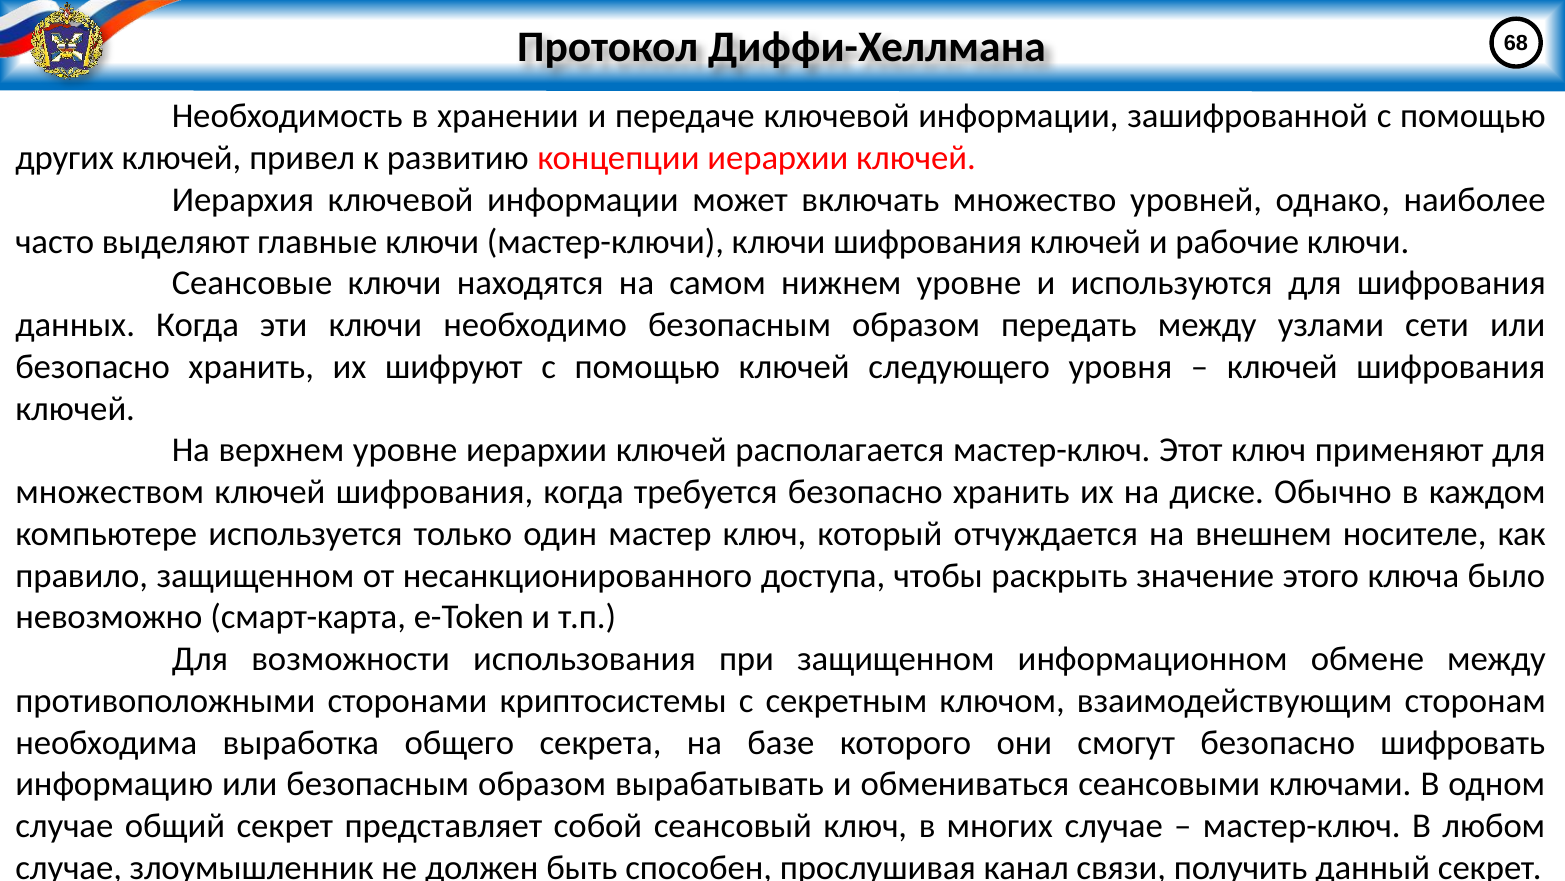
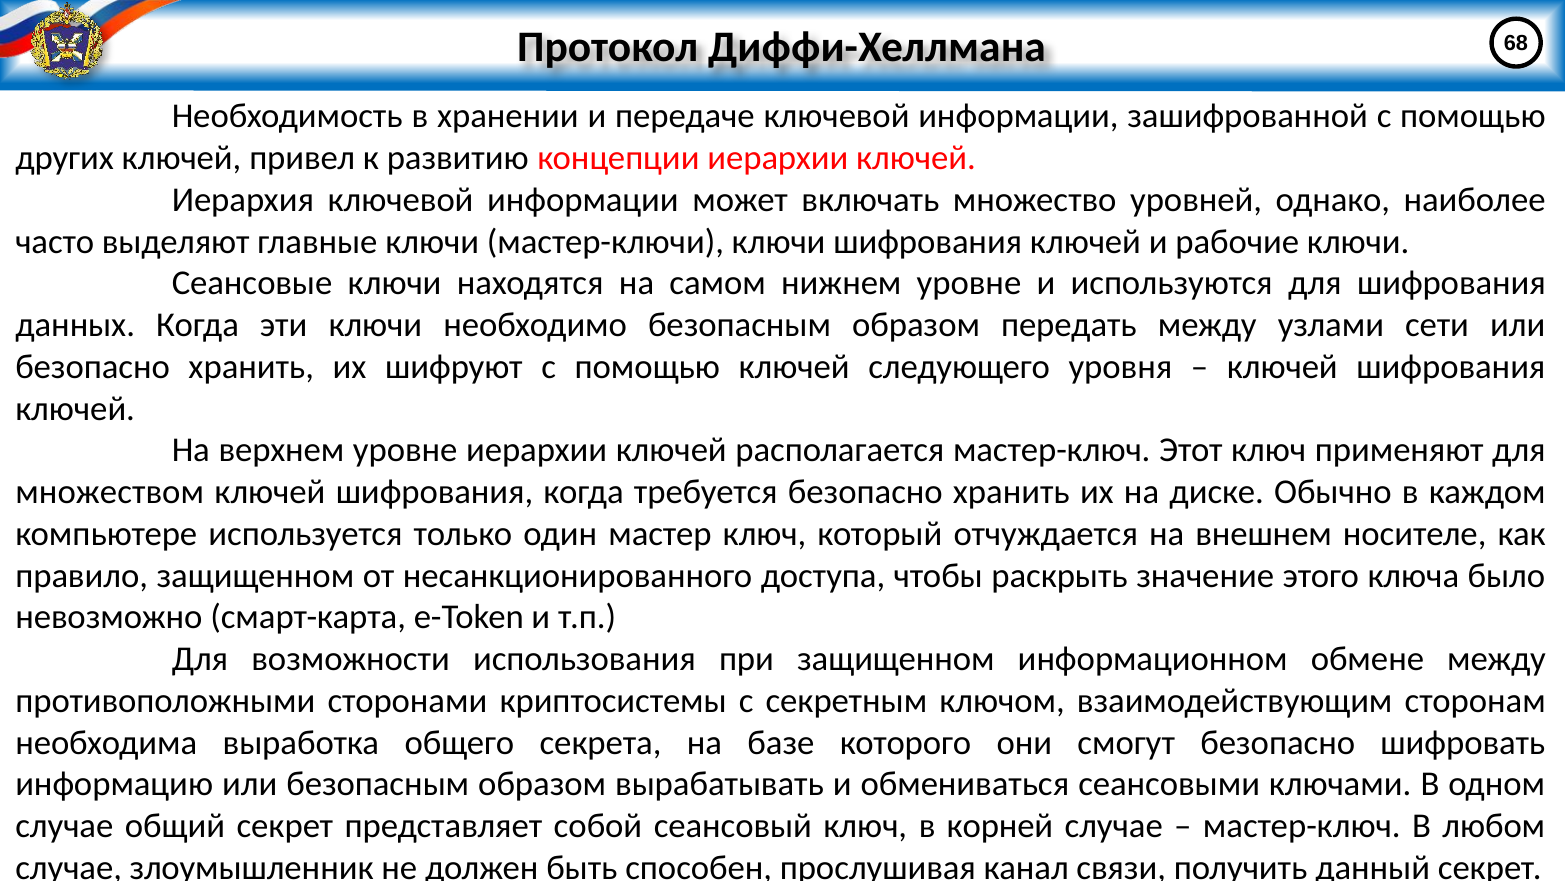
многих: многих -> корней (1000, 825)
